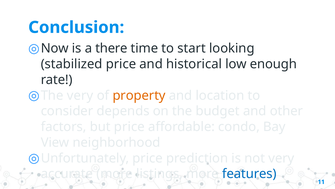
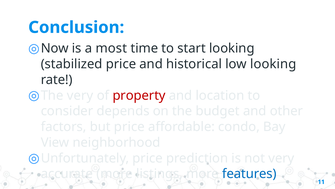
there: there -> most (111, 48)
low enough: enough -> looking (273, 64)
property colour: orange -> red (139, 95)
